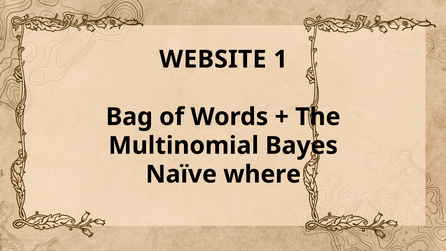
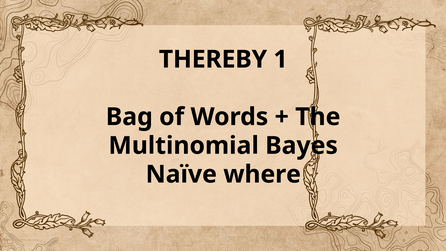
WEBSITE: WEBSITE -> THEREBY (213, 59)
